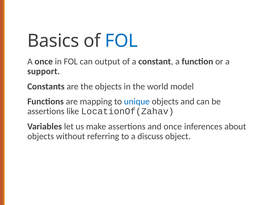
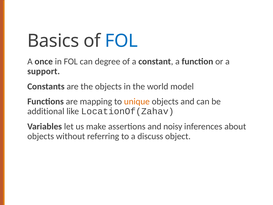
output: output -> degree (108, 61)
unique colour: blue -> orange (137, 101)
assertions: assertions -> additional (46, 111)
and once: once -> noisy (173, 126)
